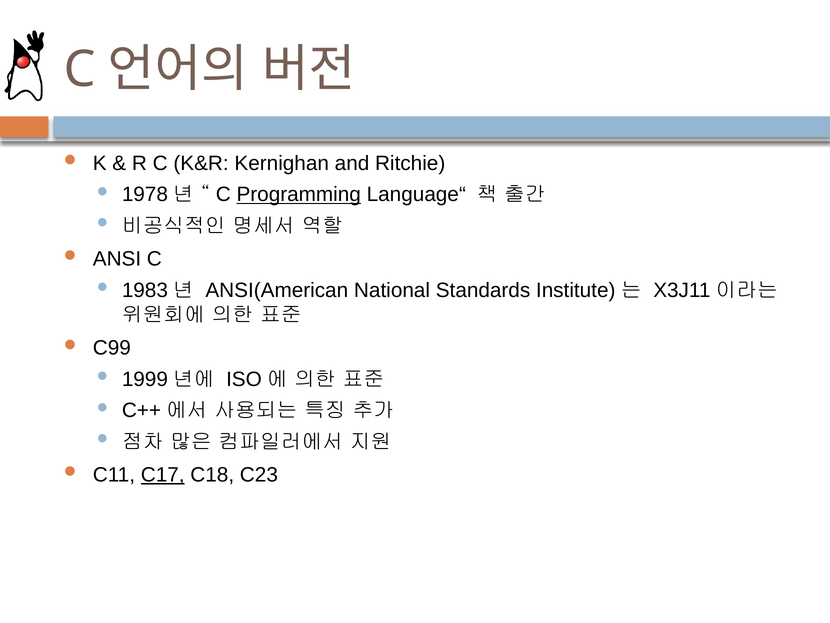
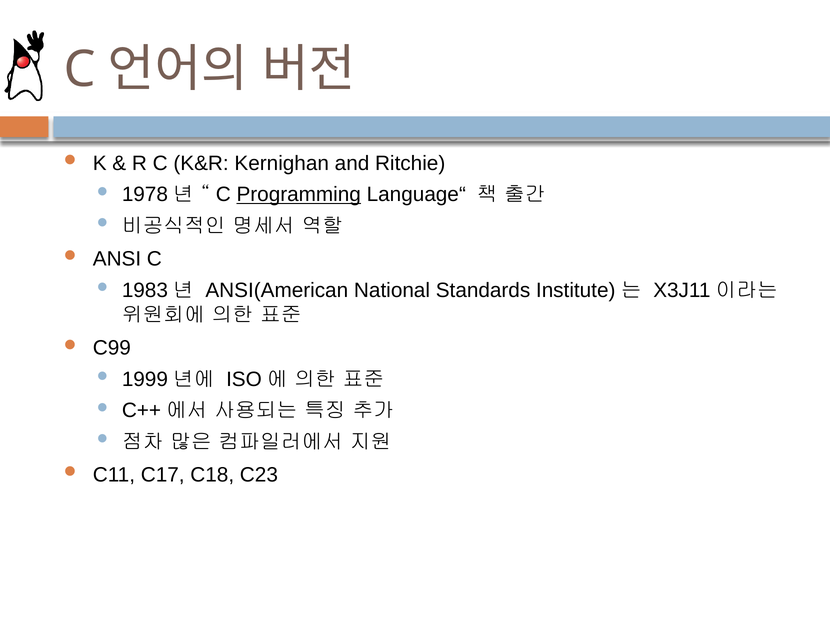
C17 underline: present -> none (163, 474)
